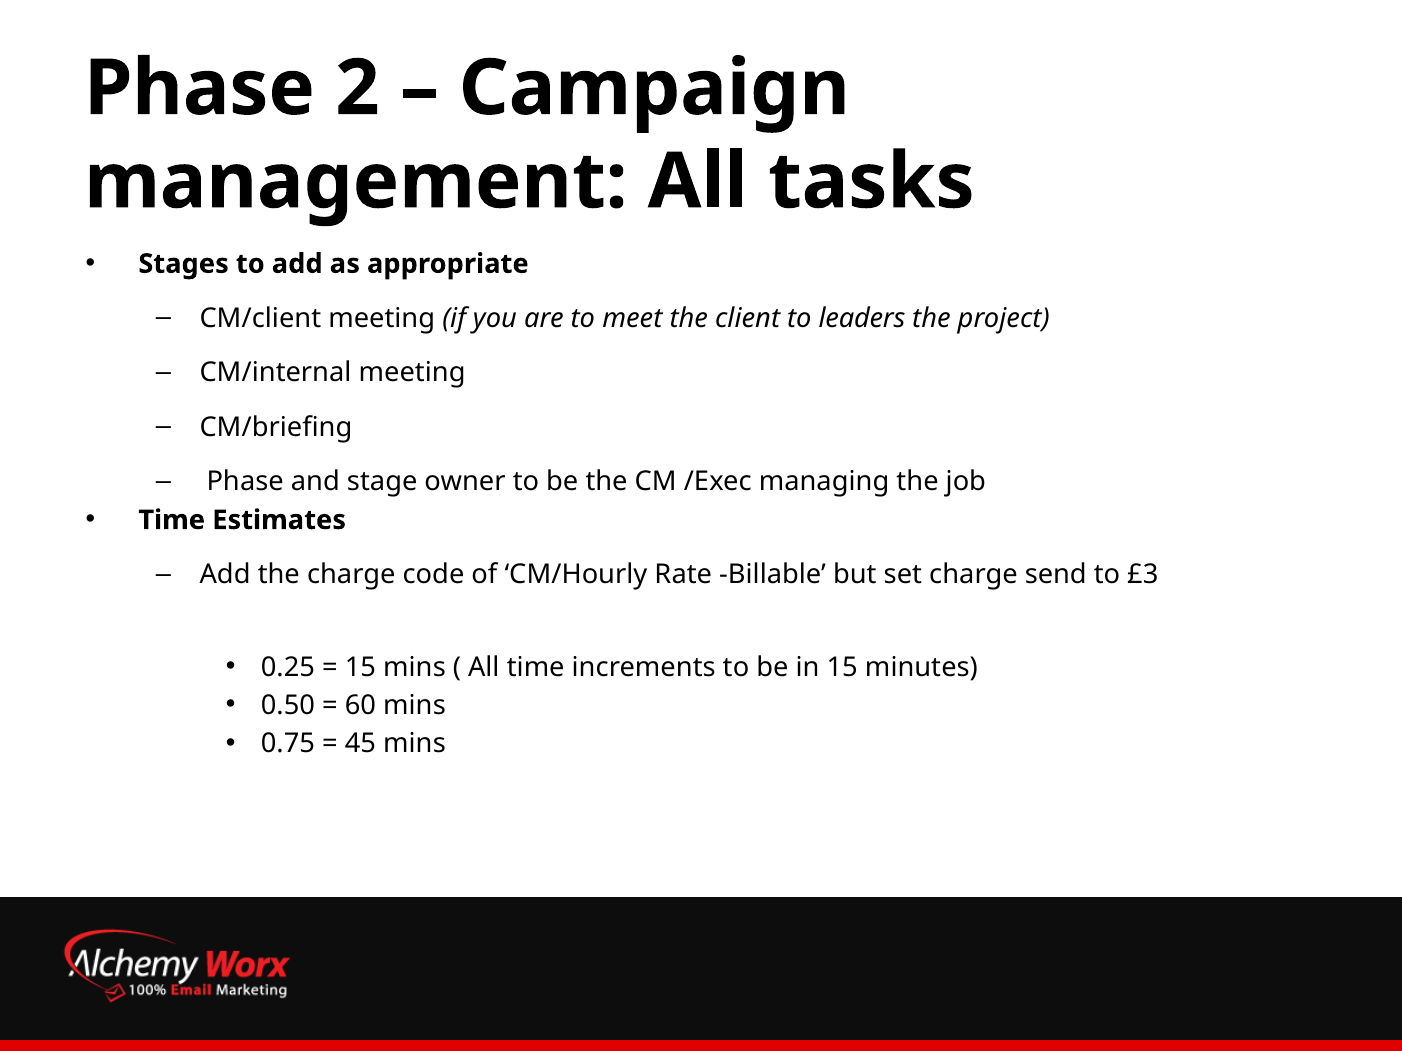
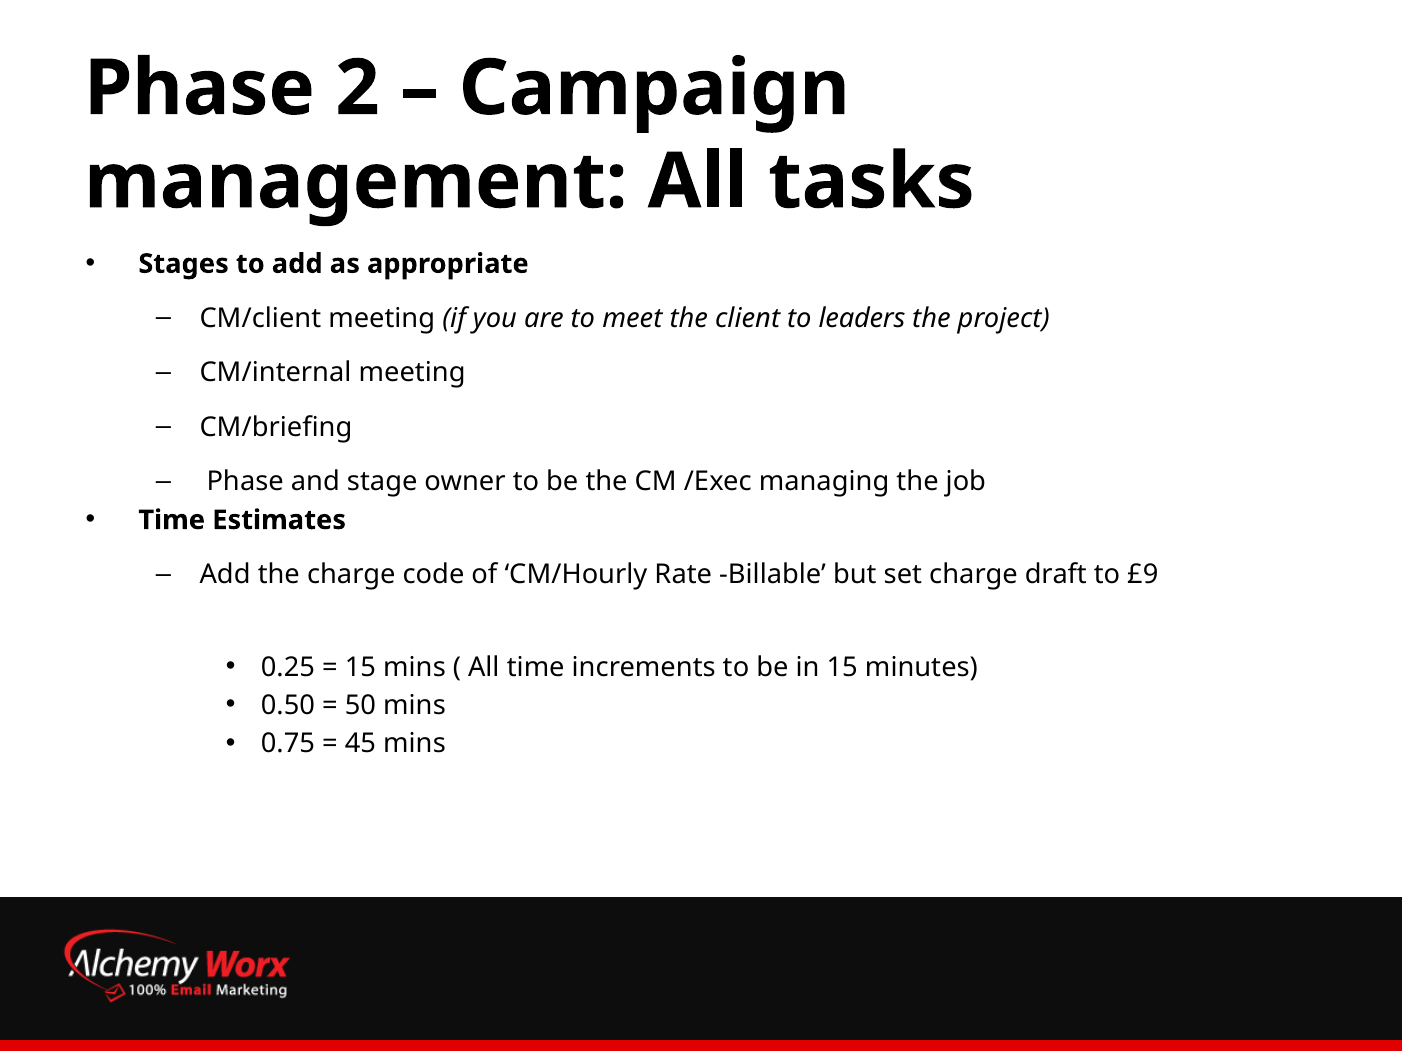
send: send -> draft (1056, 575)
£3: £3 -> £9 (1143, 575)
60: 60 -> 50 (360, 706)
